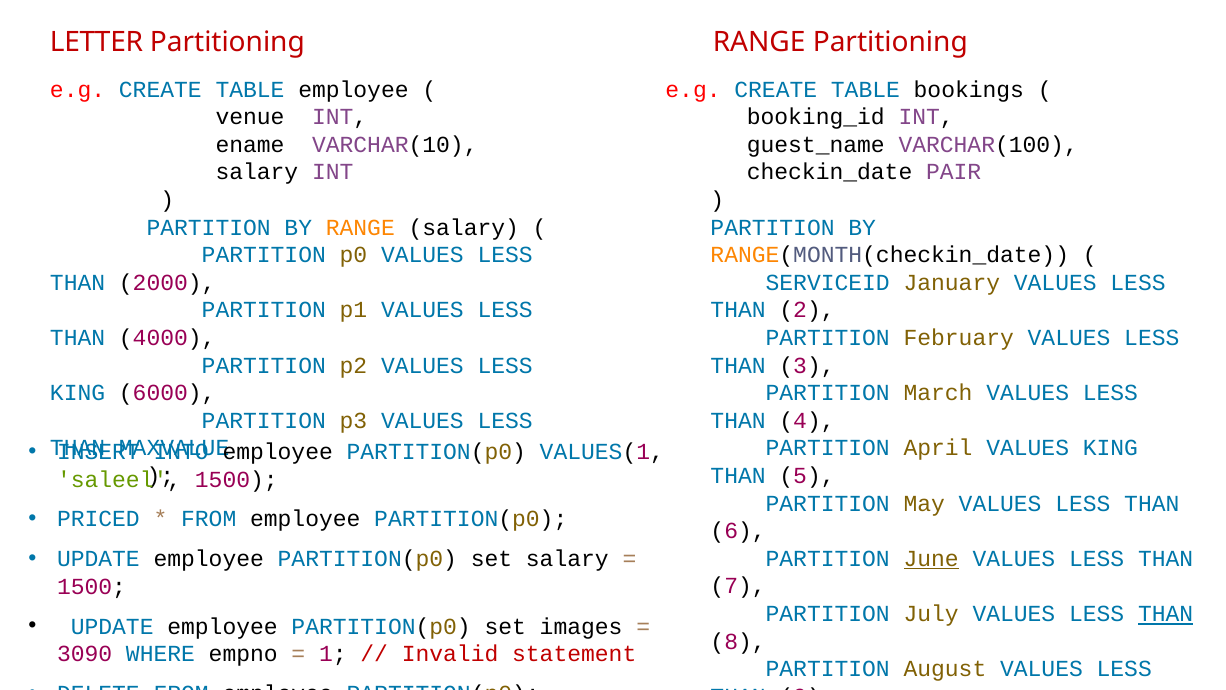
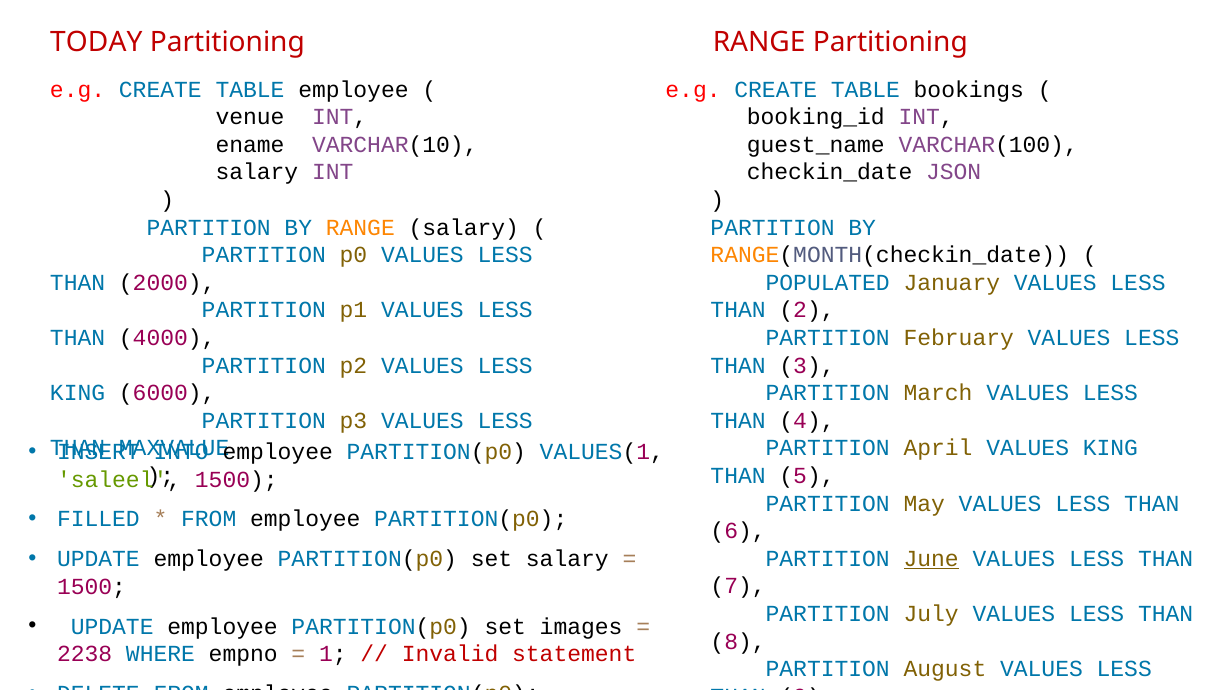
LETTER: LETTER -> TODAY (96, 42)
PAIR: PAIR -> JSON (954, 172)
SERVICEID: SERVICEID -> POPULATED (828, 283)
PRICED: PRICED -> FILLED (98, 519)
THAN underline: present -> none (1166, 614)
3090: 3090 -> 2238 (85, 654)
